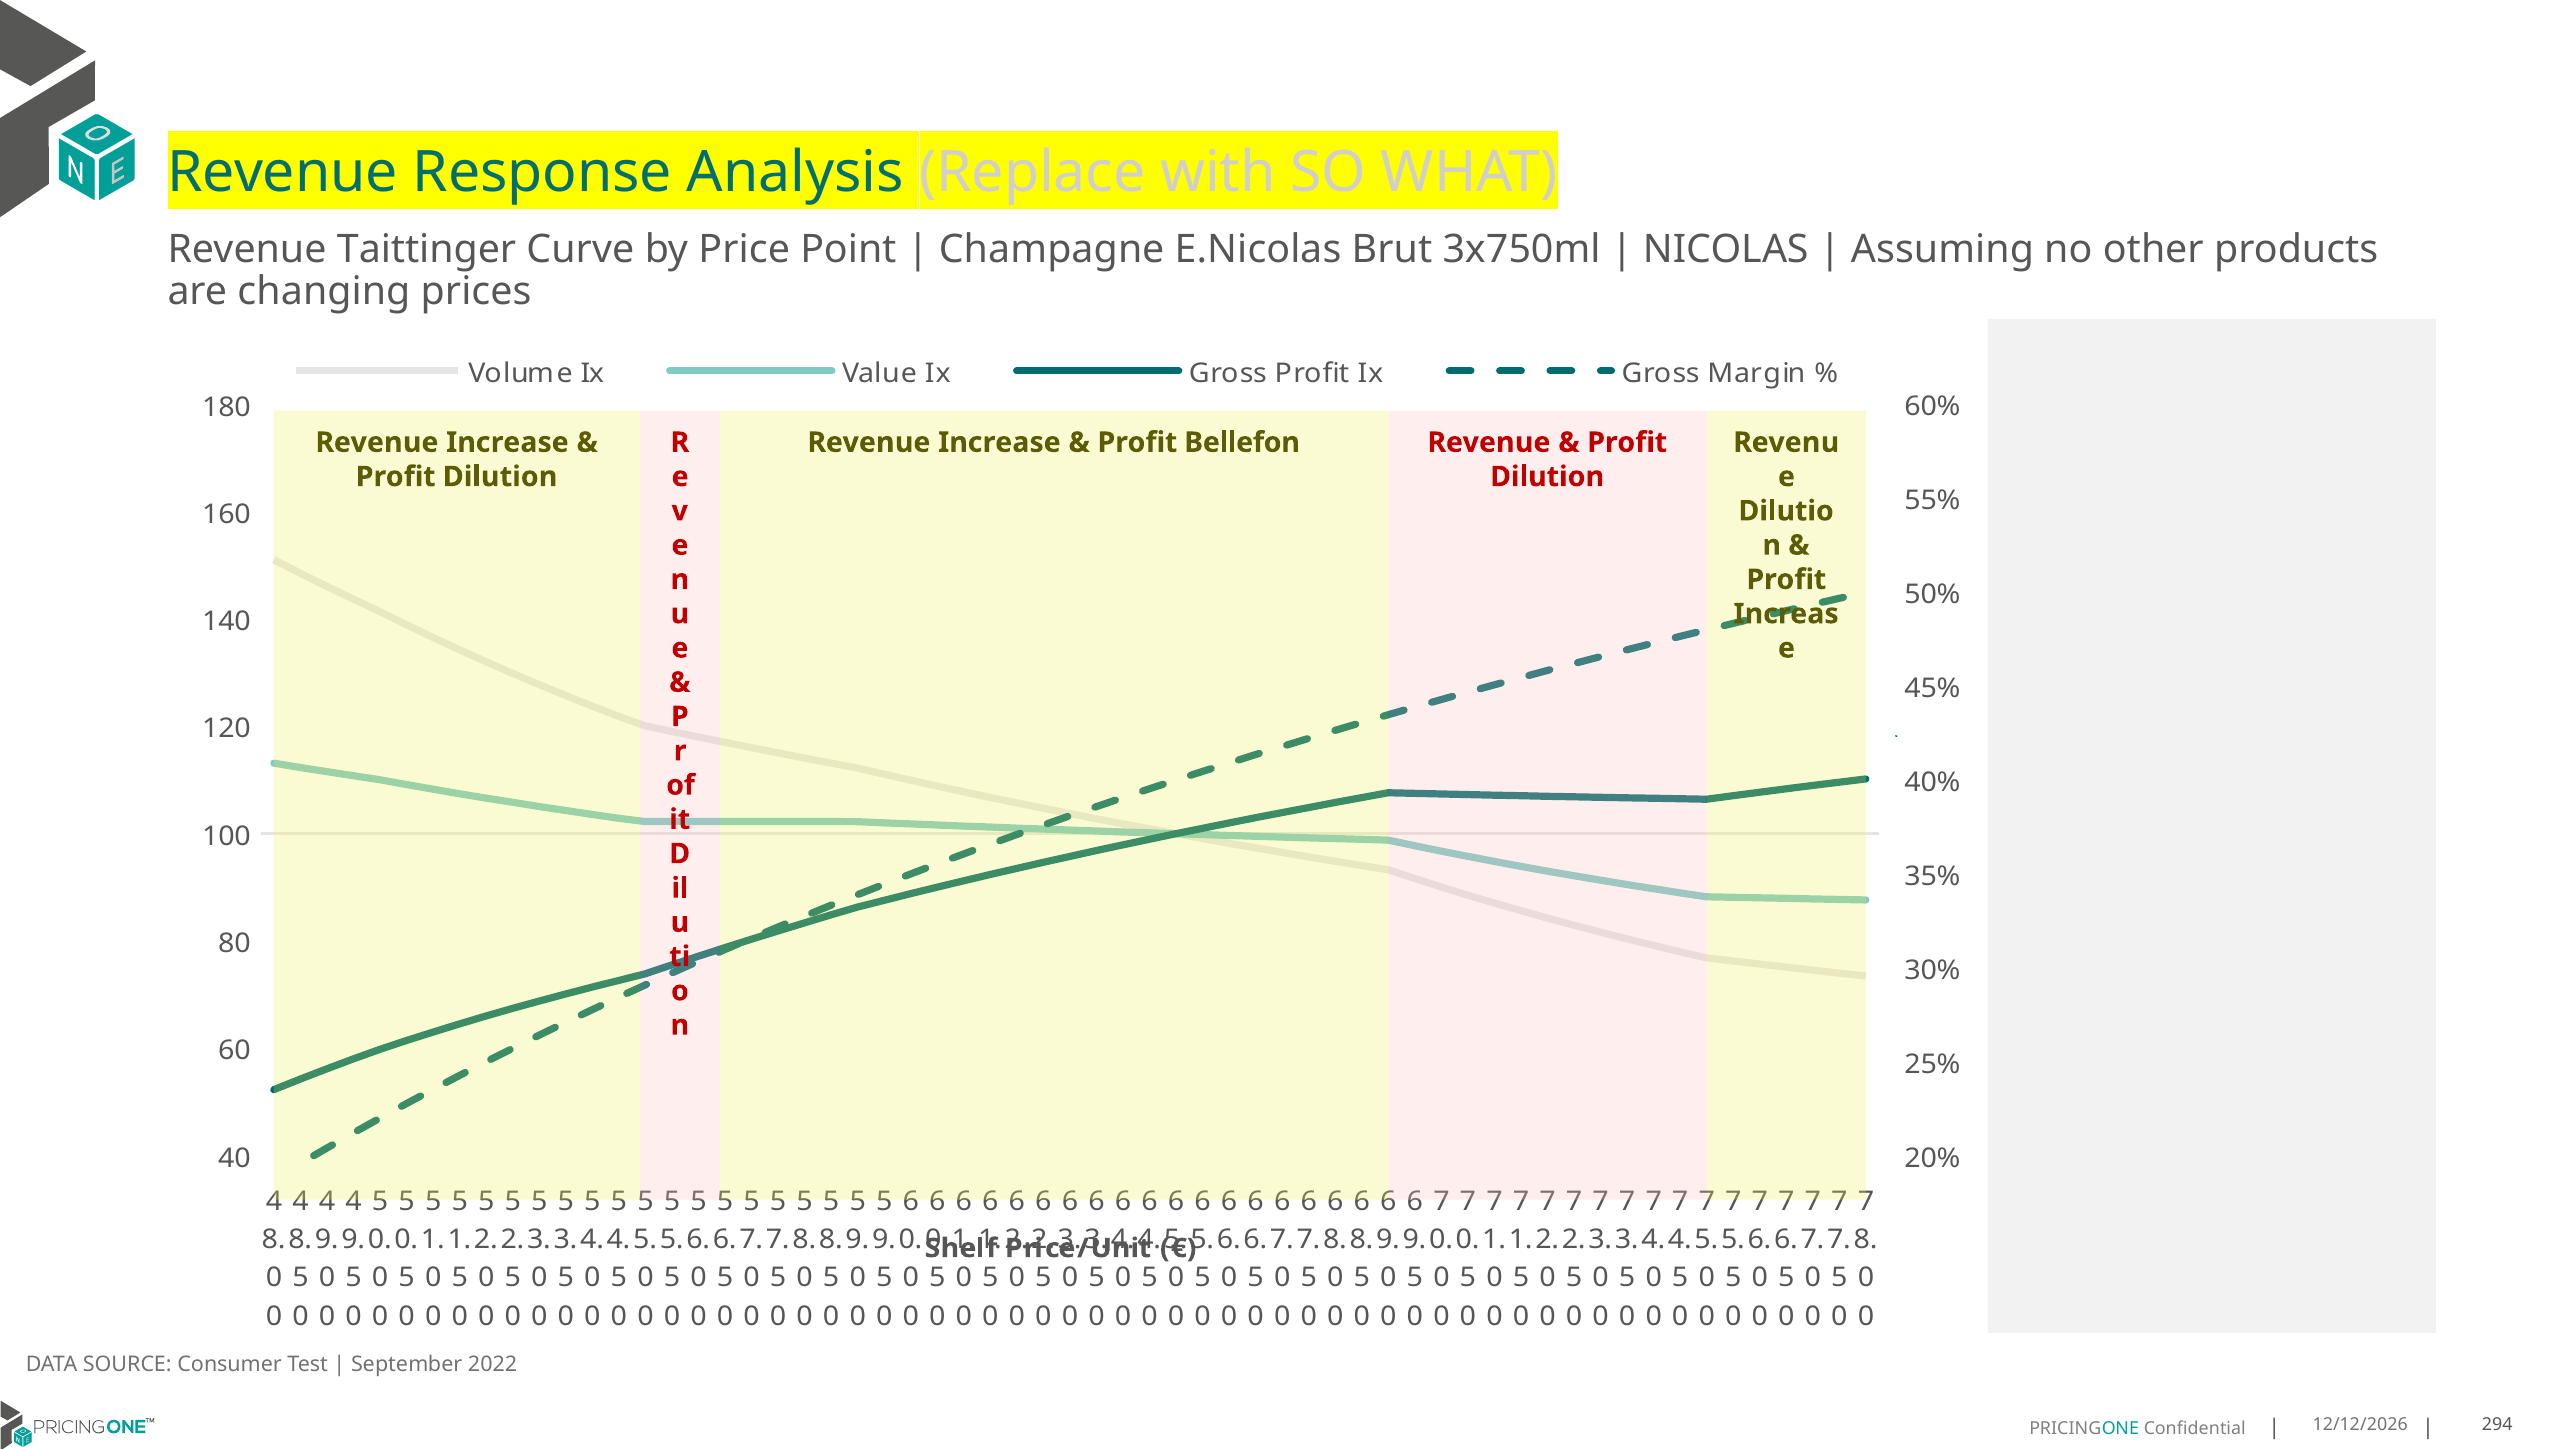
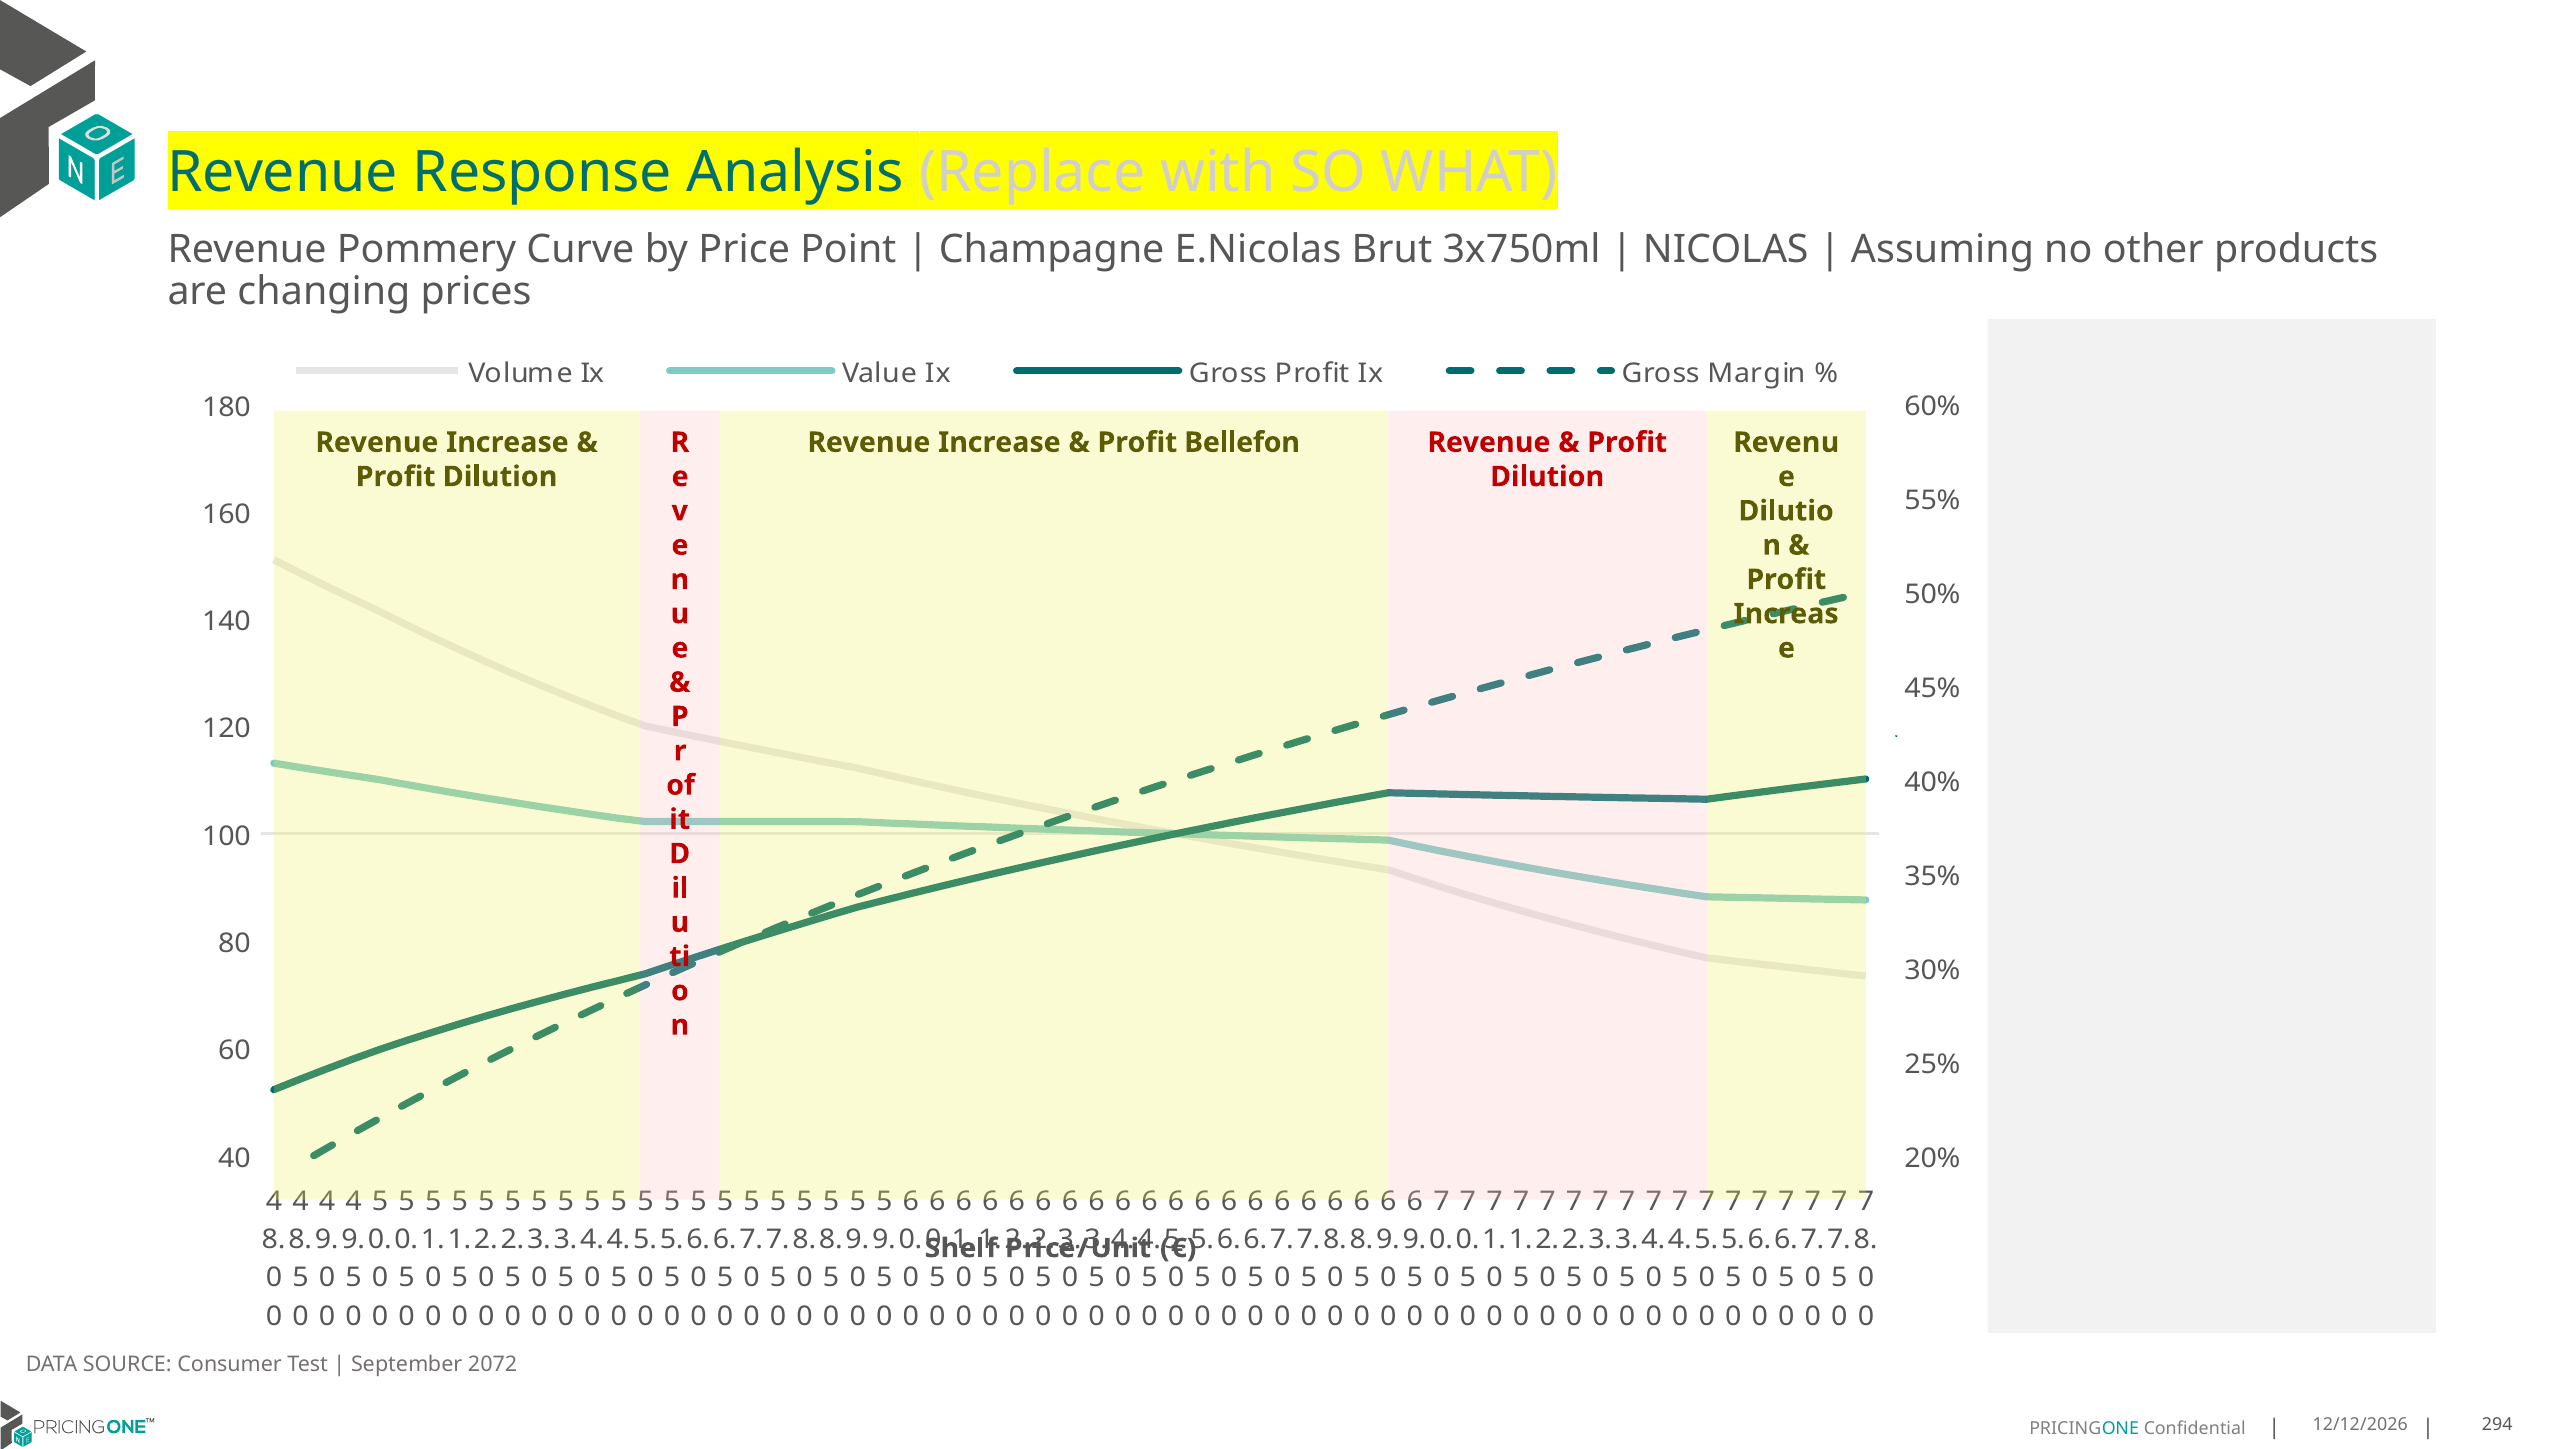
Taittinger: Taittinger -> Pommery (427, 249)
2022: 2022 -> 2072 (493, 1365)
